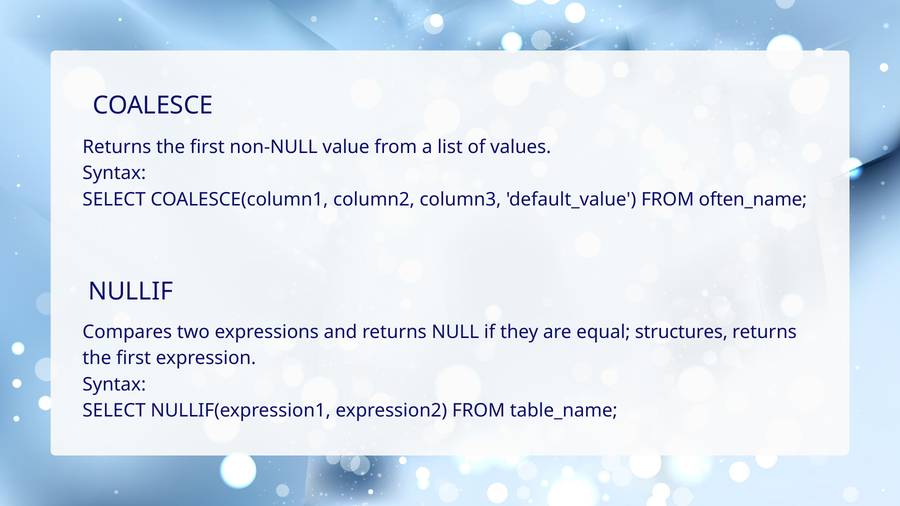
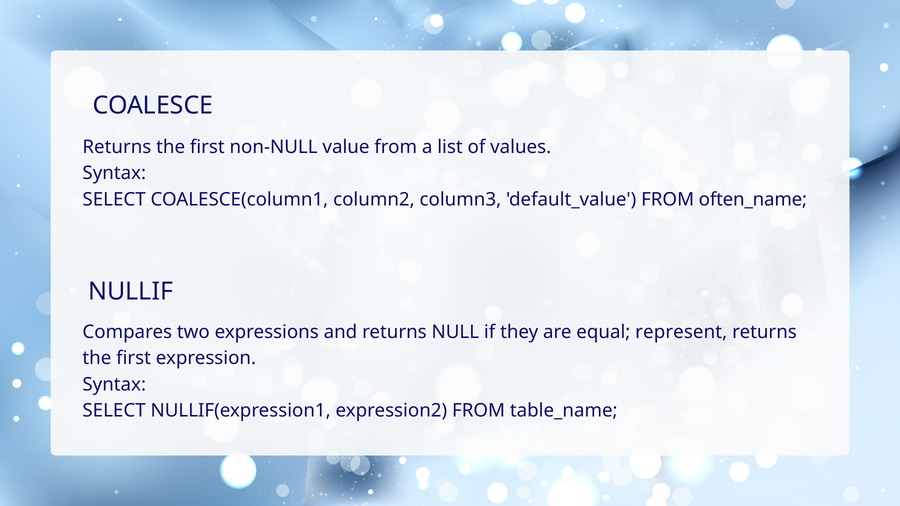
structures: structures -> represent (681, 332)
